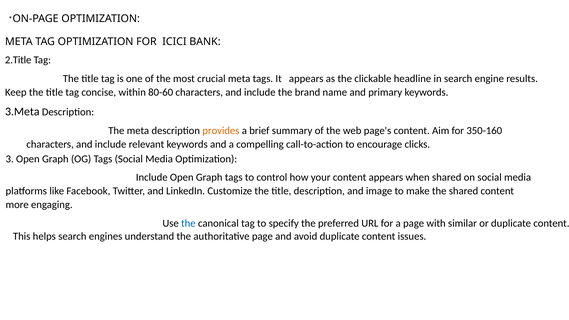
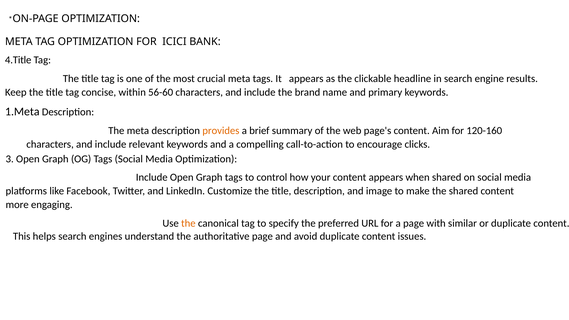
2.Title: 2.Title -> 4.Title (18, 60)
80-60: 80-60 -> 56-60 (161, 92)
3.Meta: 3.Meta -> 1.Meta (22, 112)
350-160: 350-160 -> 120-160 (484, 131)
the colour: blue -> orange (188, 223)
